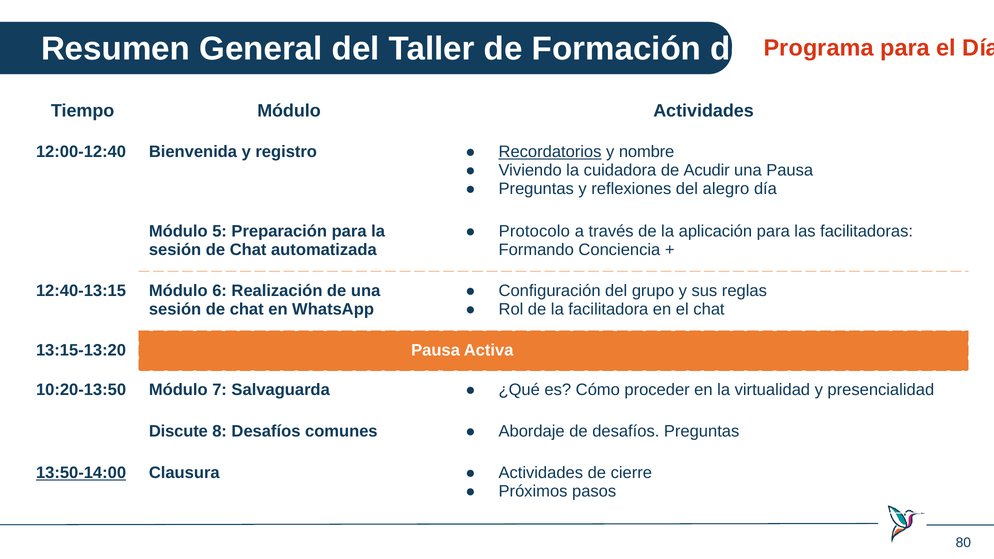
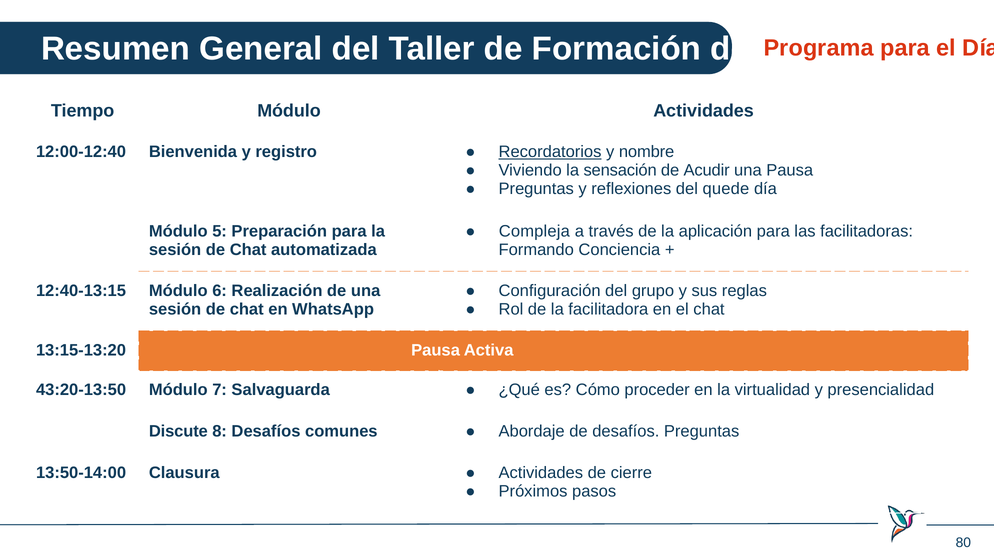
cuidadora: cuidadora -> sensación (620, 170)
alegro: alegro -> quede (726, 189)
Protocolo: Protocolo -> Compleja (534, 231)
10:20-13:50: 10:20-13:50 -> 43:20-13:50 (81, 390)
13:50-14:00 underline: present -> none (81, 473)
